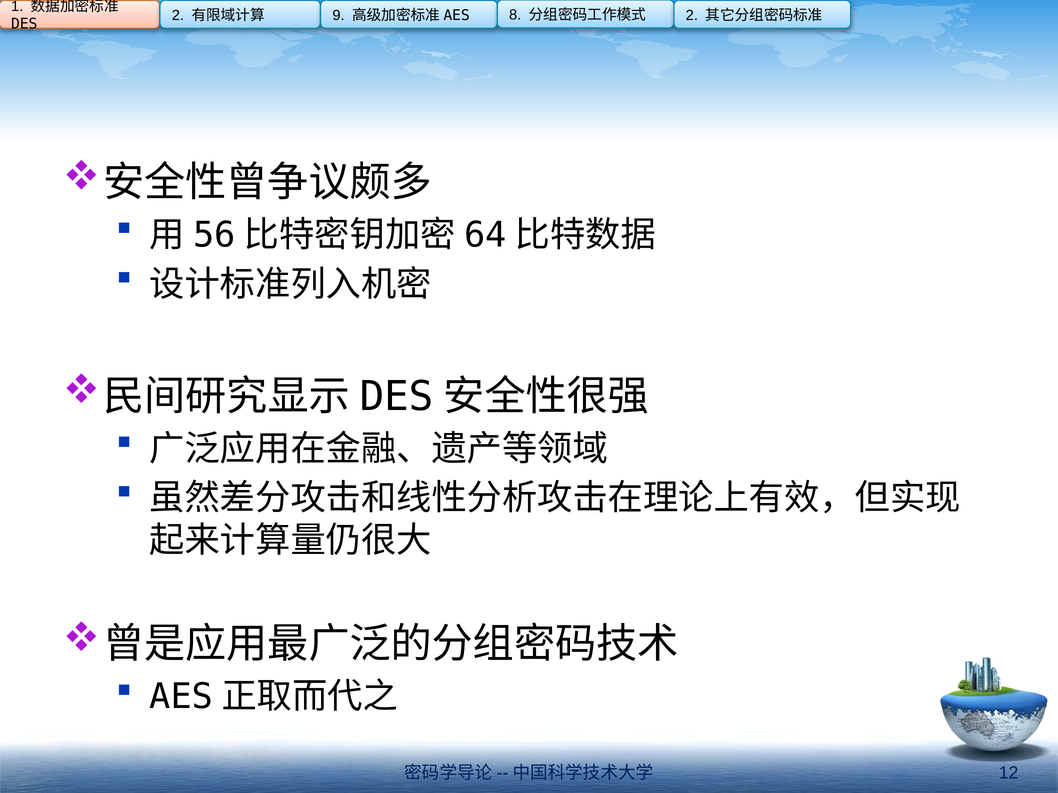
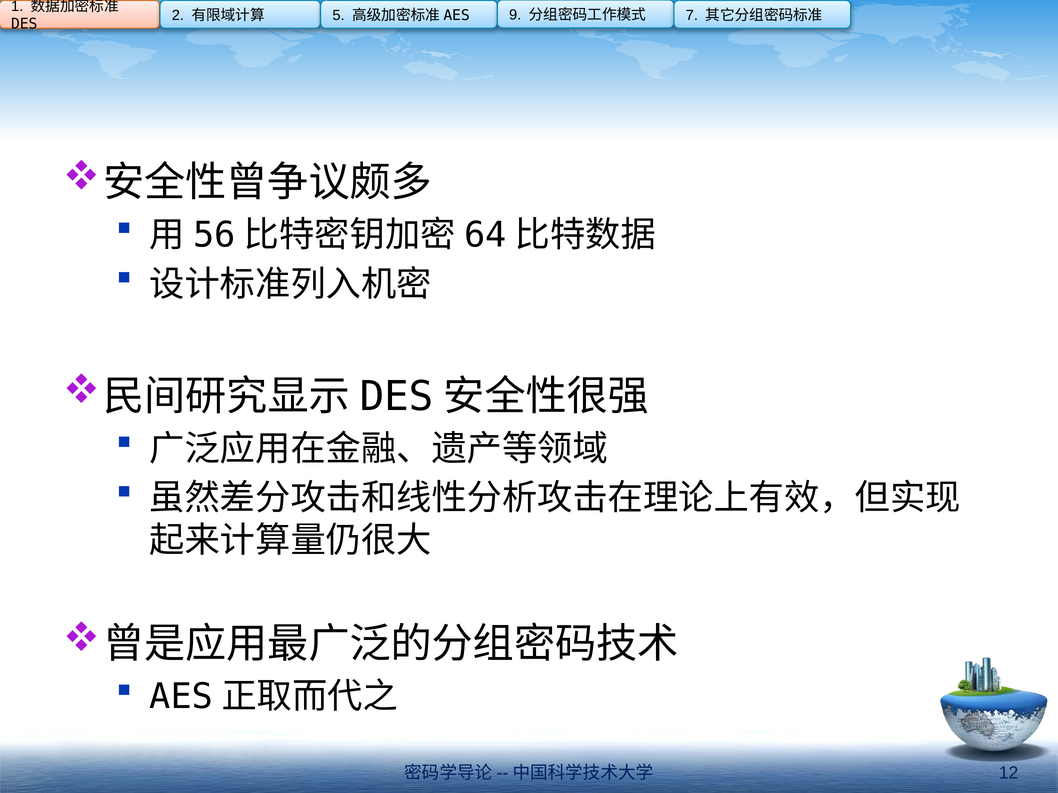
9: 9 -> 5 (339, 15)
8: 8 -> 9 (515, 15)
2: 2 -> 7 (692, 15)
